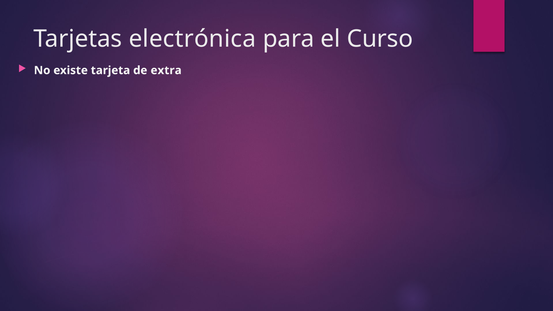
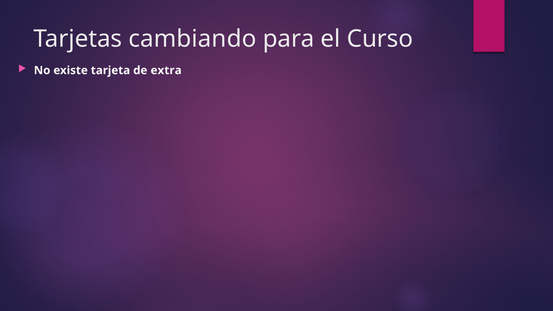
electrónica: electrónica -> cambiando (192, 39)
